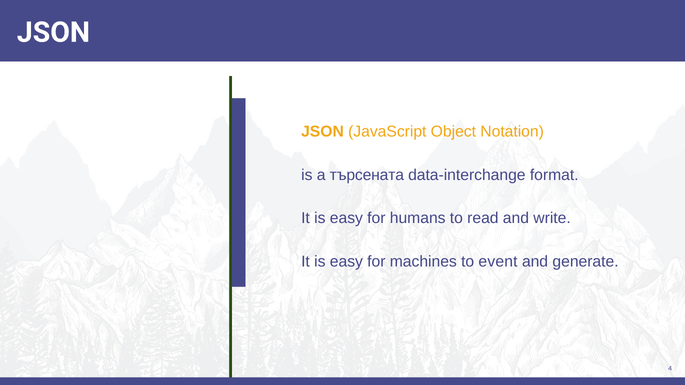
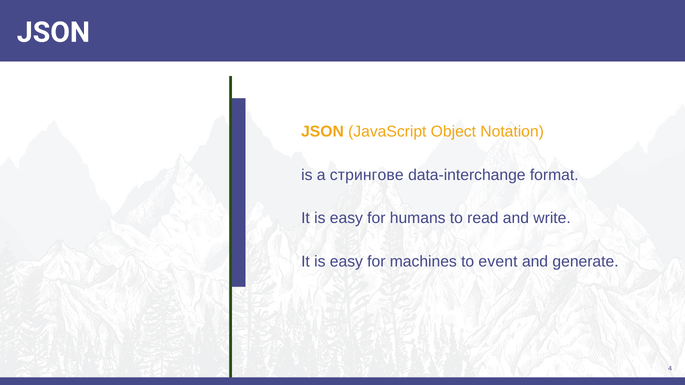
търсената: търсената -> стрингове (367, 175)
